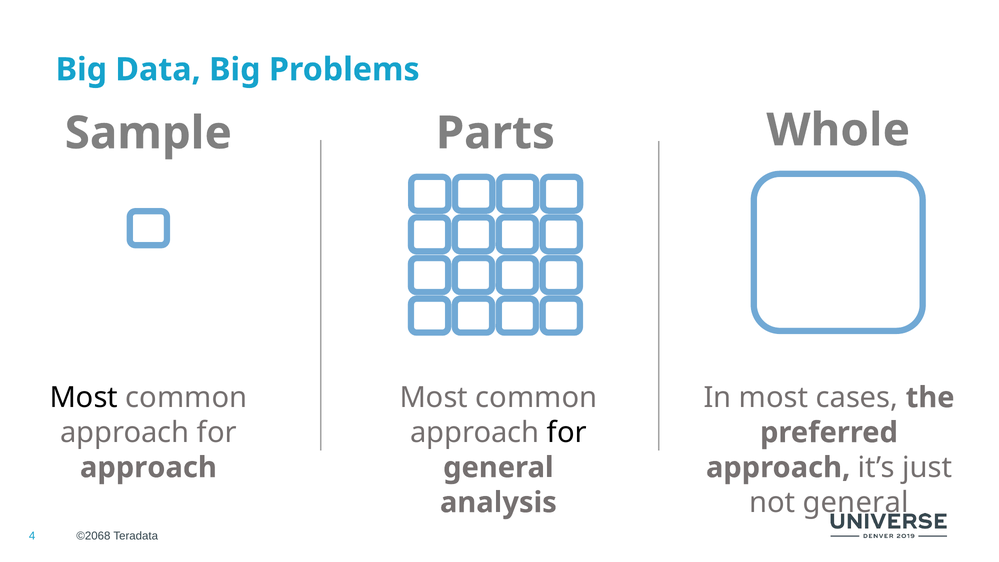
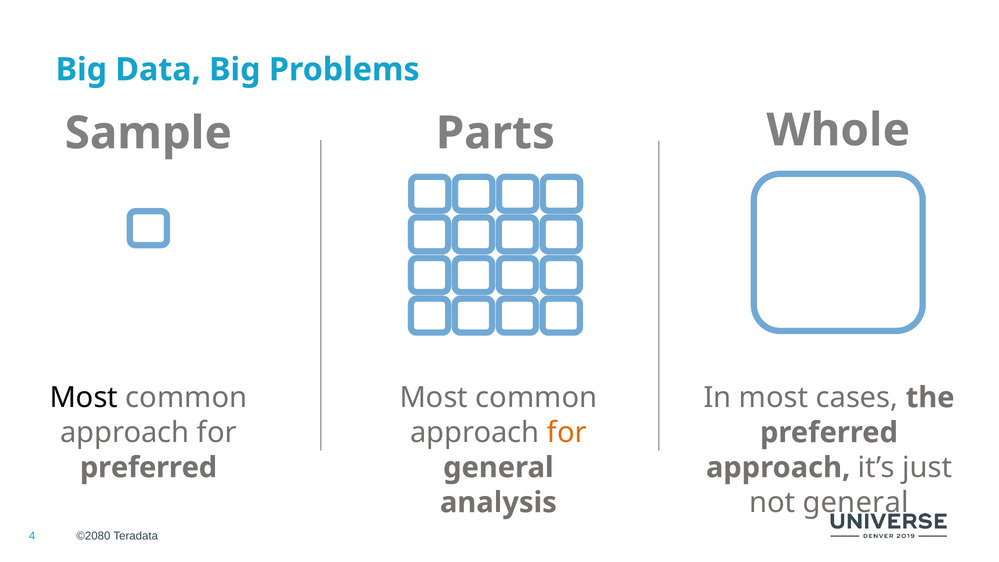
for colour: black -> orange (567, 433)
approach: approach -> preferred (149, 468)
©2068: ©2068 -> ©2080 (93, 536)
